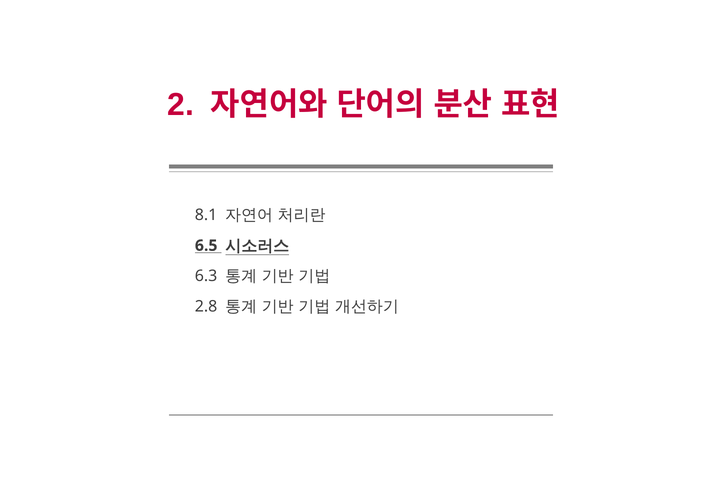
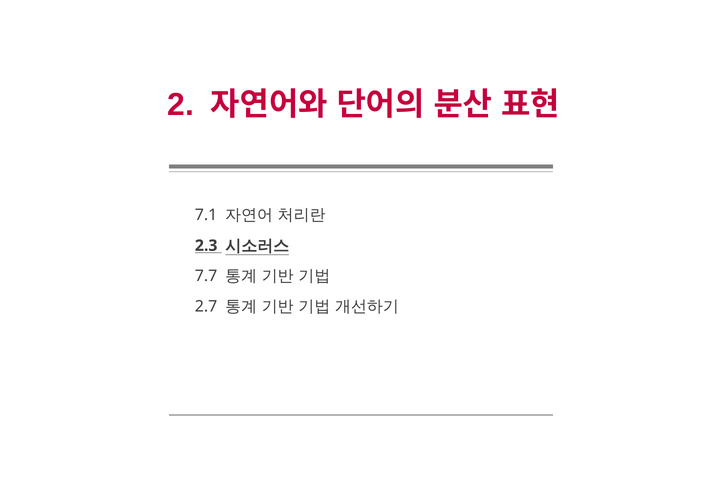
8.1: 8.1 -> 7.1 (206, 215)
6.5: 6.5 -> 2.3 (206, 246)
6.3: 6.3 -> 7.7 (206, 276)
2.8: 2.8 -> 2.7 (206, 307)
